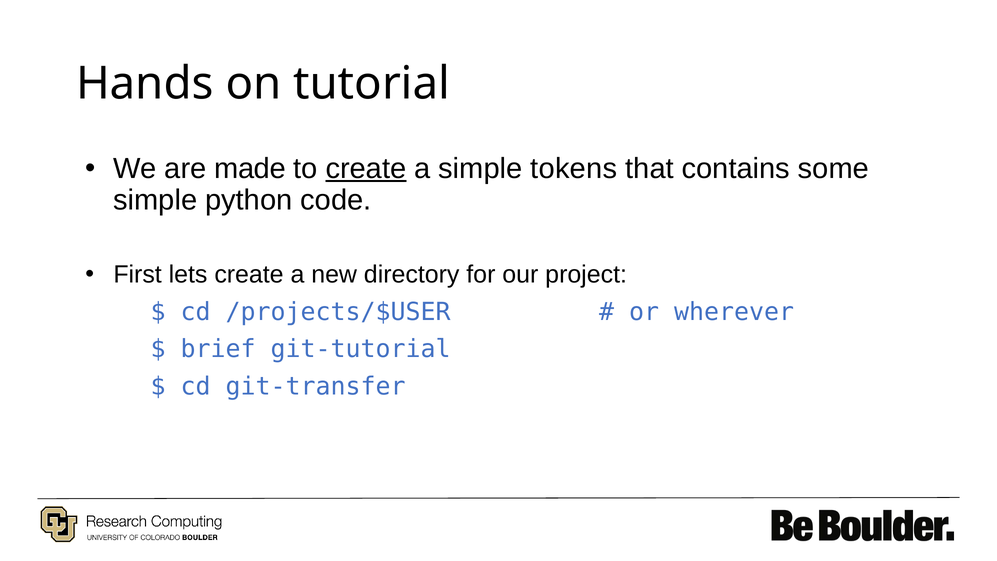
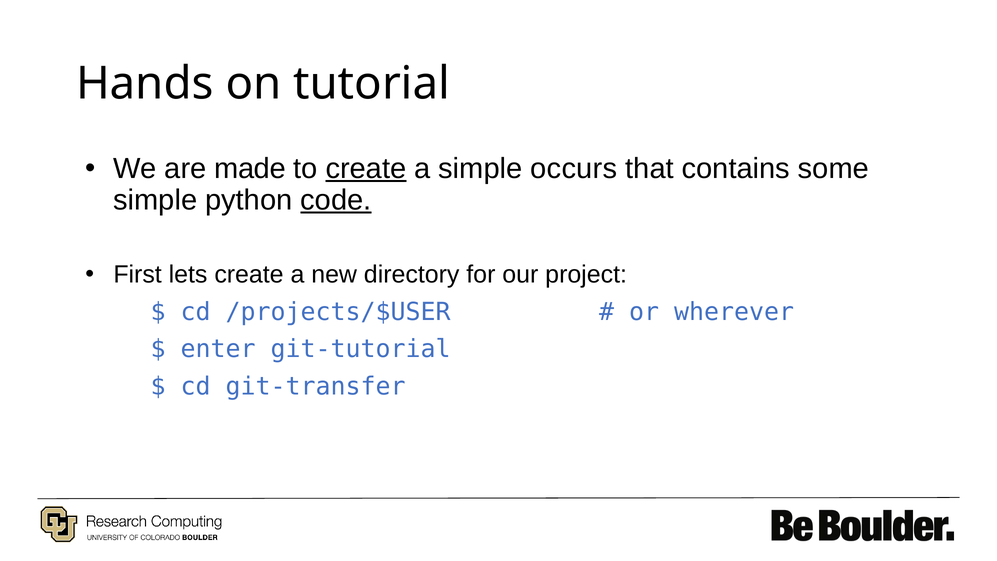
tokens: tokens -> occurs (574, 169)
code underline: none -> present (336, 200)
brief: brief -> enter (218, 349)
